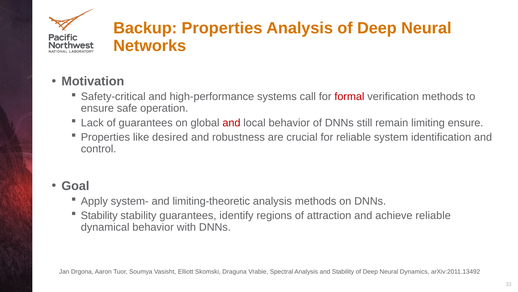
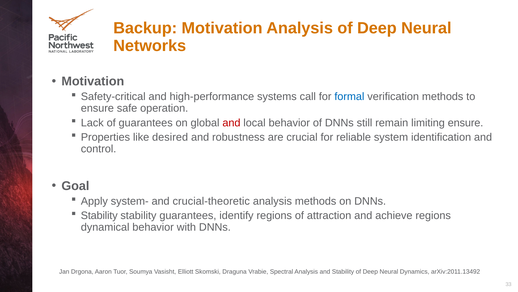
Backup Properties: Properties -> Motivation (222, 28)
formal colour: red -> blue (349, 97)
limiting-theoretic: limiting-theoretic -> crucial-theoretic (211, 201)
achieve reliable: reliable -> regions (433, 215)
